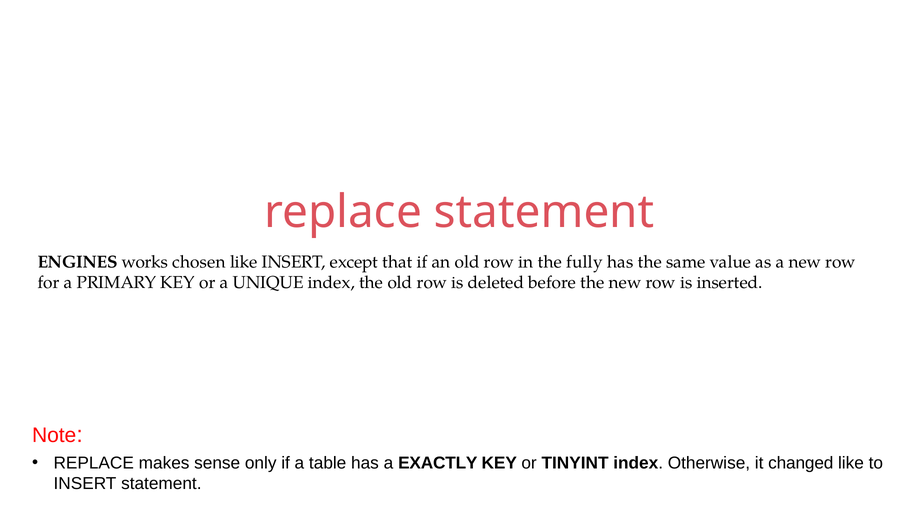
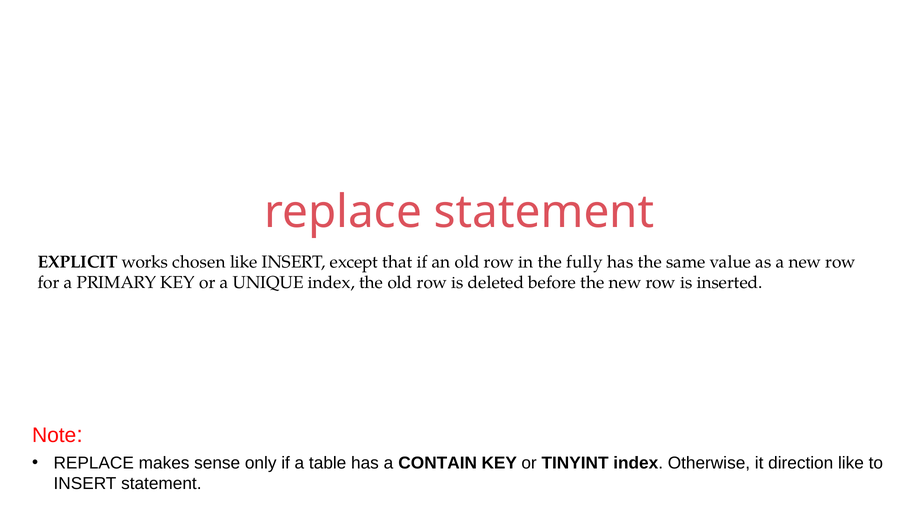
ENGINES: ENGINES -> EXPLICIT (78, 262)
EXACTLY: EXACTLY -> CONTAIN (438, 463)
changed: changed -> direction (801, 463)
